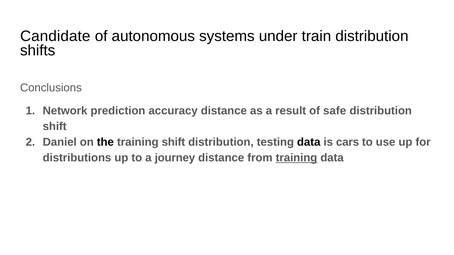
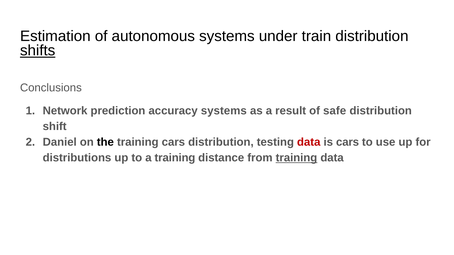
Candidate: Candidate -> Estimation (55, 36)
shifts underline: none -> present (38, 51)
accuracy distance: distance -> systems (224, 111)
training shift: shift -> cars (173, 142)
data colour: black -> red (309, 142)
a journey: journey -> training (175, 158)
